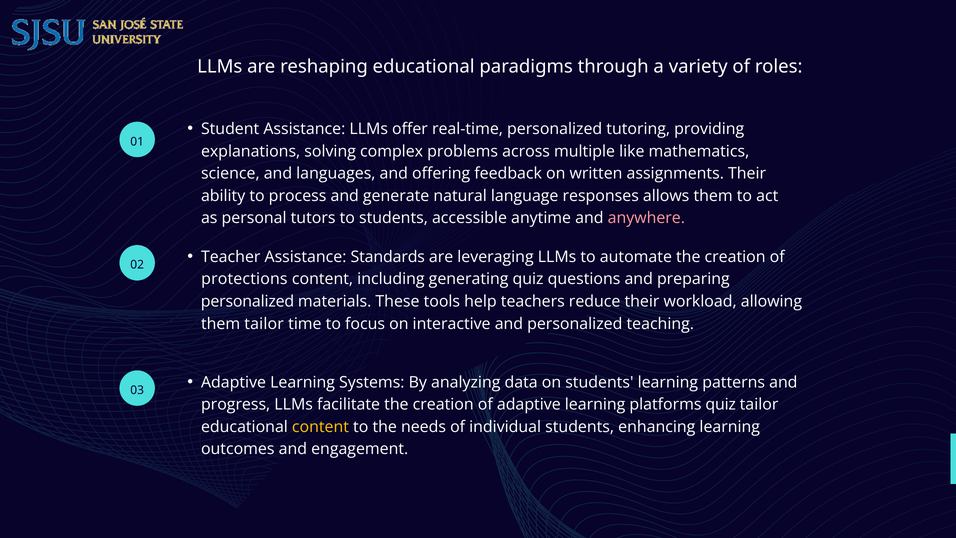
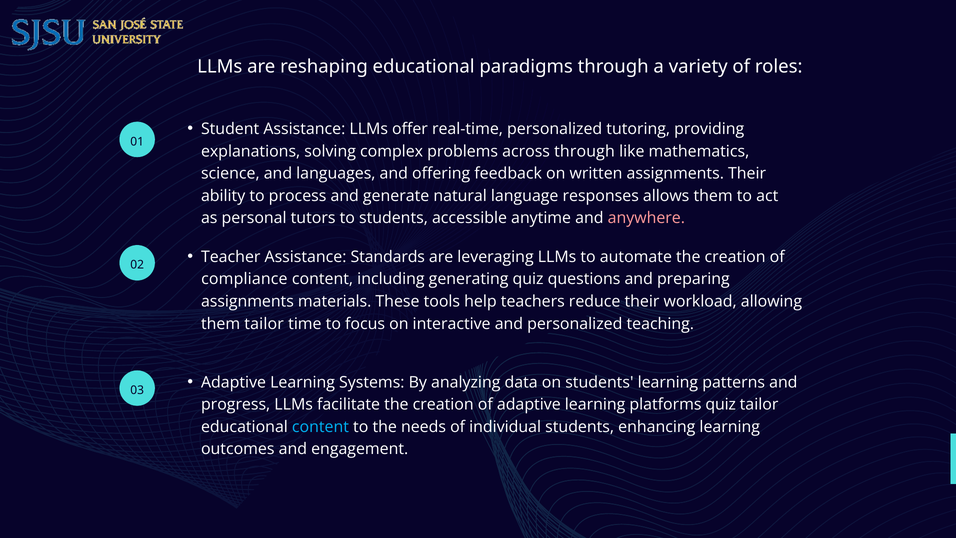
across multiple: multiple -> through (584, 151)
protections: protections -> compliance (244, 279)
personalized: personalized -> assignments (247, 301)
content colour: yellow -> light blue (320, 427)
